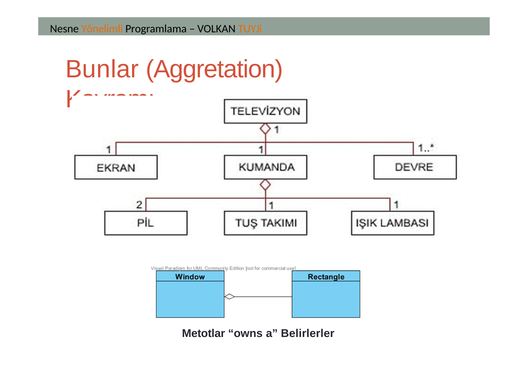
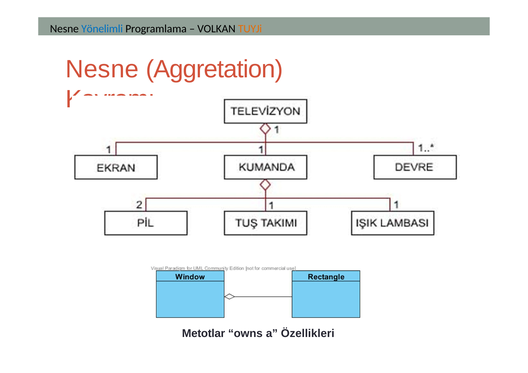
Yönelimli colour: orange -> blue (102, 29)
Bunlar: Bunlar -> Nesne (102, 69)
Belirlerler: Belirlerler -> Özellikleri (308, 334)
